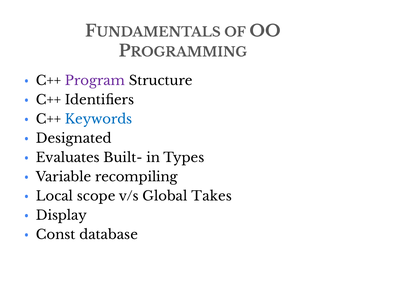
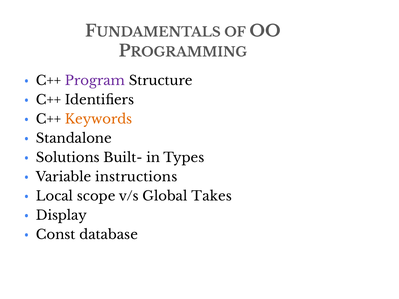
Keywords colour: blue -> orange (99, 119)
Designated: Designated -> Standalone (74, 139)
Evaluates: Evaluates -> Solutions (68, 158)
recompiling: recompiling -> instructions (136, 177)
